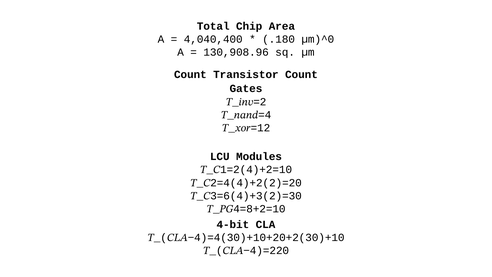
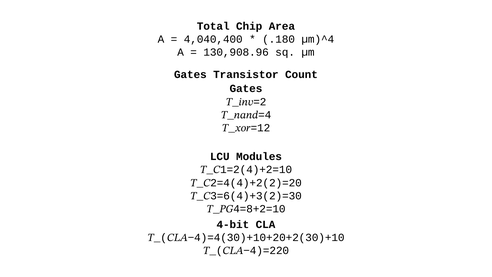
µm)^0: µm)^0 -> µm)^4 (318, 39)
Count: Count -> Gates (190, 75)
